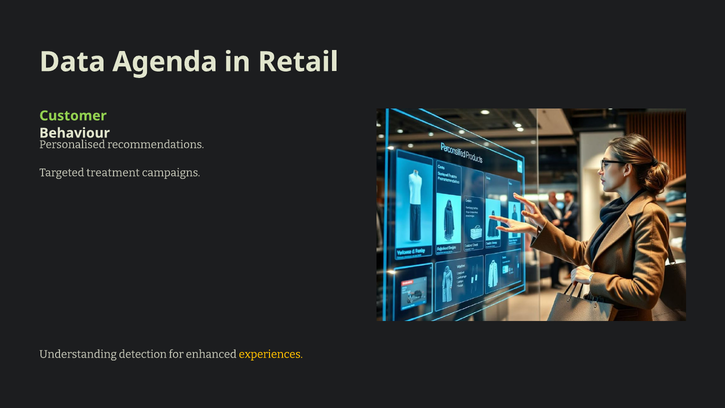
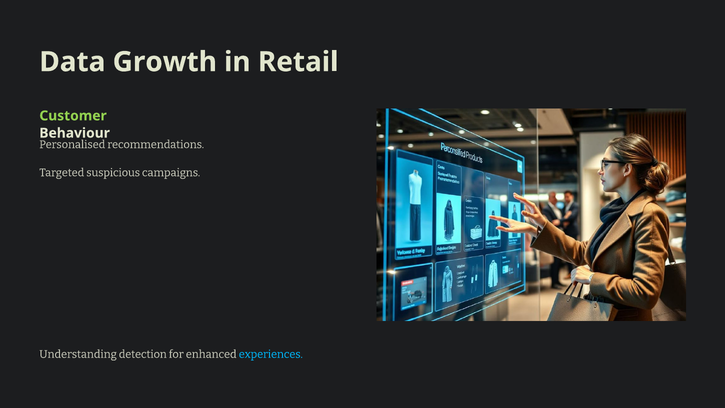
Agenda: Agenda -> Growth (165, 62)
treatment: treatment -> suspicious (113, 173)
experiences colour: yellow -> light blue (271, 354)
